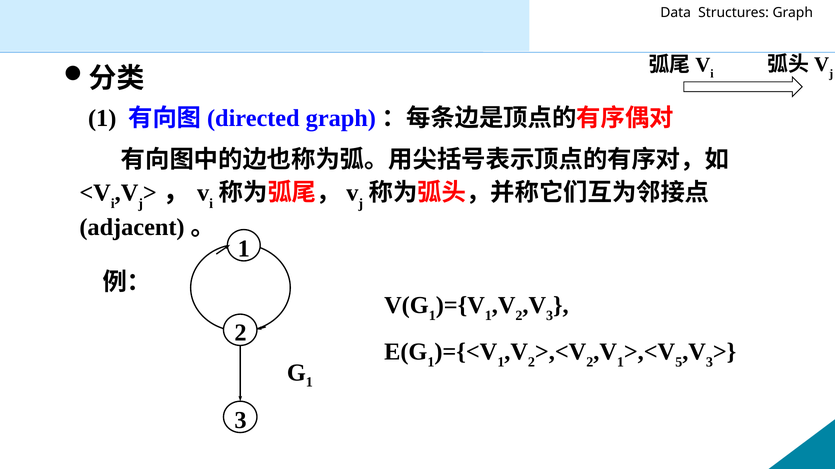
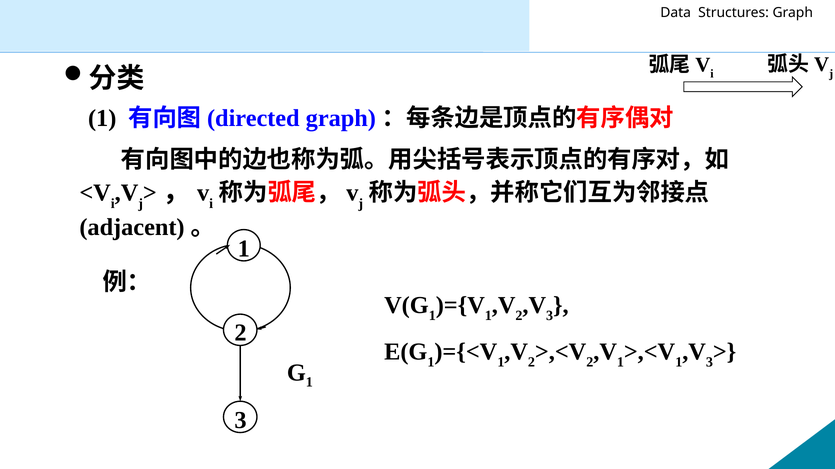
5: 5 -> 1 (679, 363)
